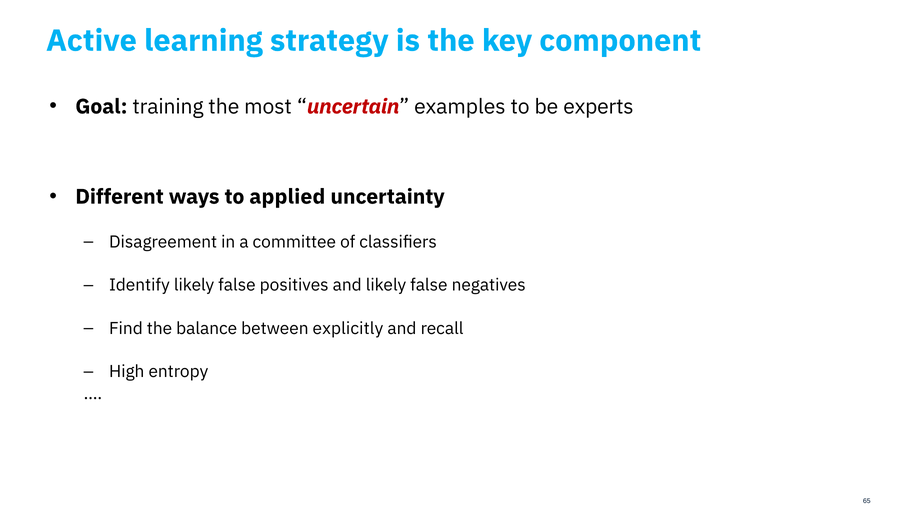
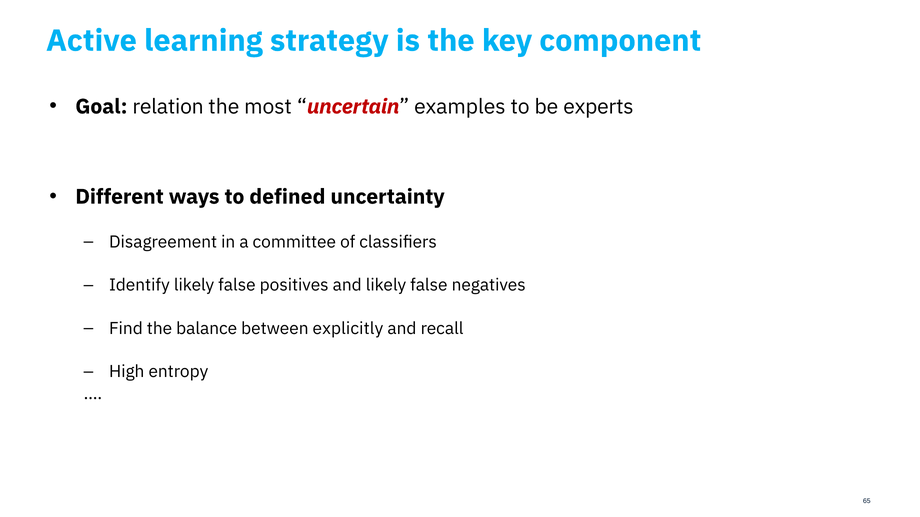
training: training -> relation (168, 107)
applied: applied -> defined (287, 197)
